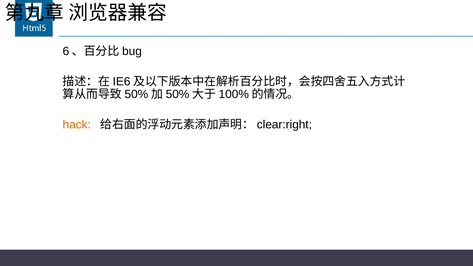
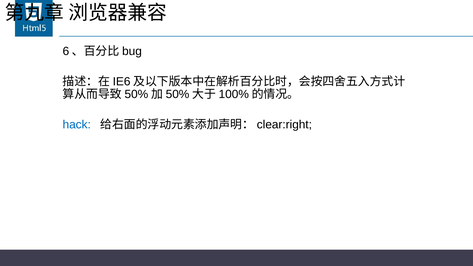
hack colour: orange -> blue (77, 125)
